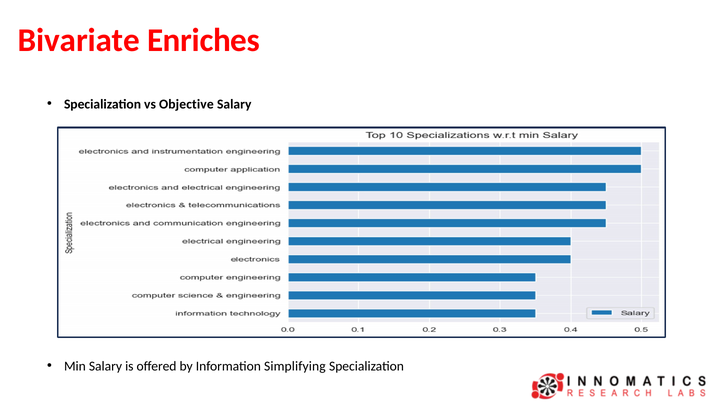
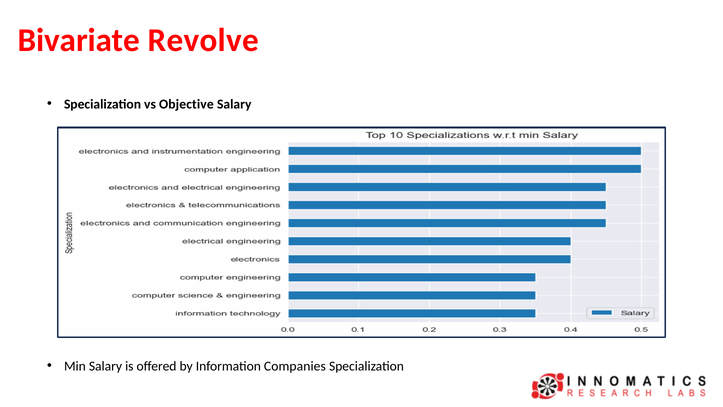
Enriches: Enriches -> Revolve (203, 40)
Simplifying: Simplifying -> Companies (295, 366)
